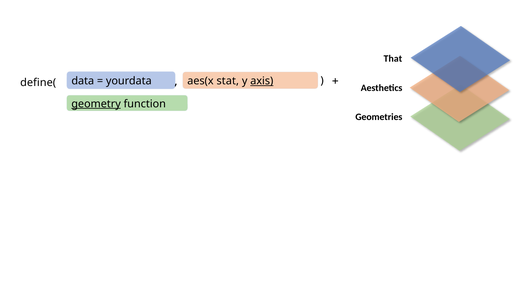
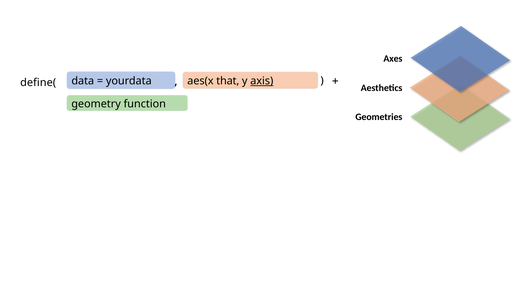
That: That -> Axes (393, 59)
stat: stat -> that (228, 81)
geometry underline: present -> none (96, 104)
